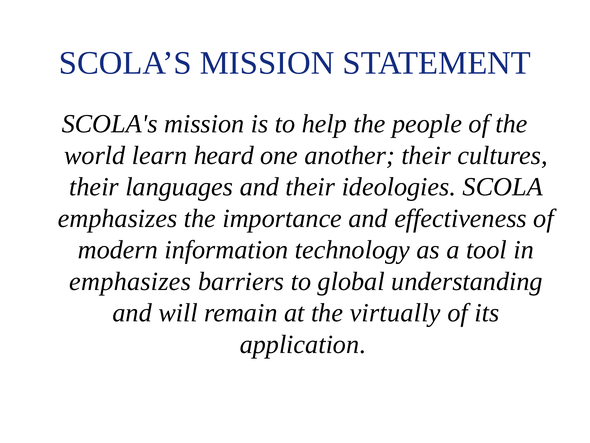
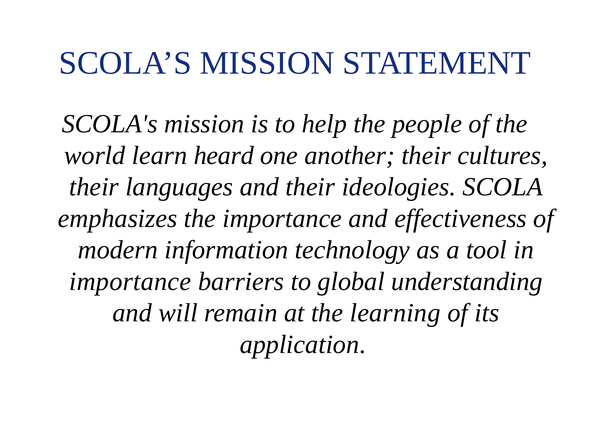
emphasizes: emphasizes -> importance (130, 281)
virtually: virtually -> learning (395, 313)
